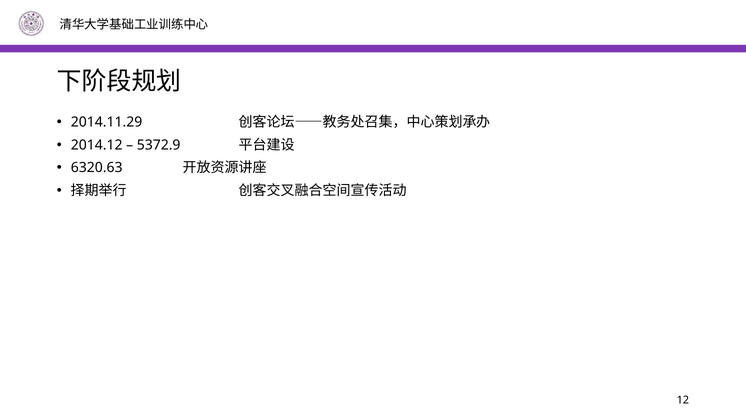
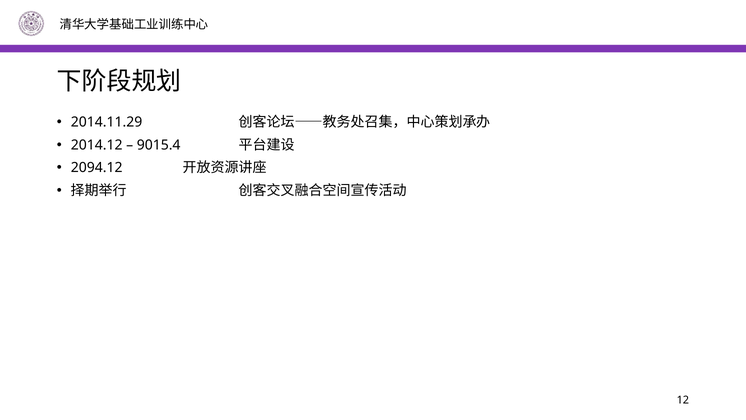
5372.9: 5372.9 -> 9015.4 (159, 145)
6320.63: 6320.63 -> 2094.12 (97, 168)
